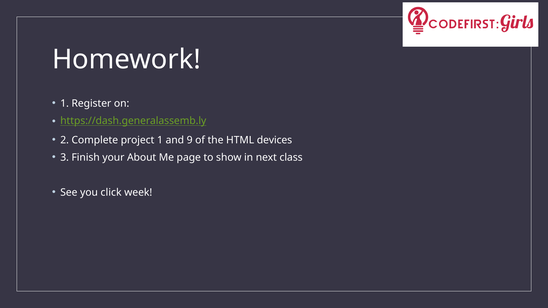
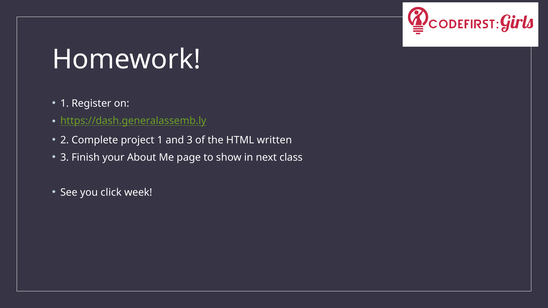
and 9: 9 -> 3 (190, 140)
devices: devices -> written (274, 140)
